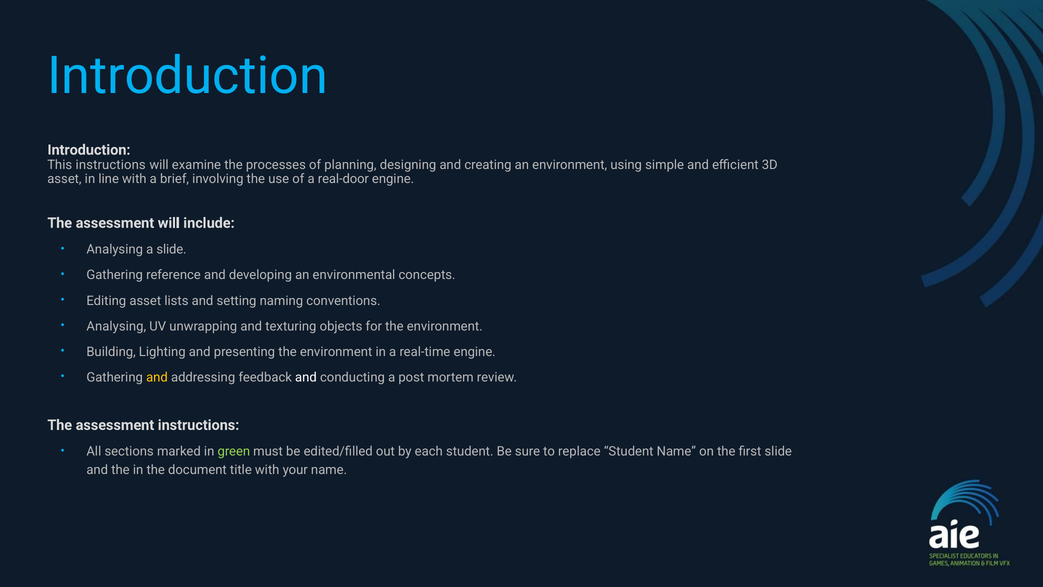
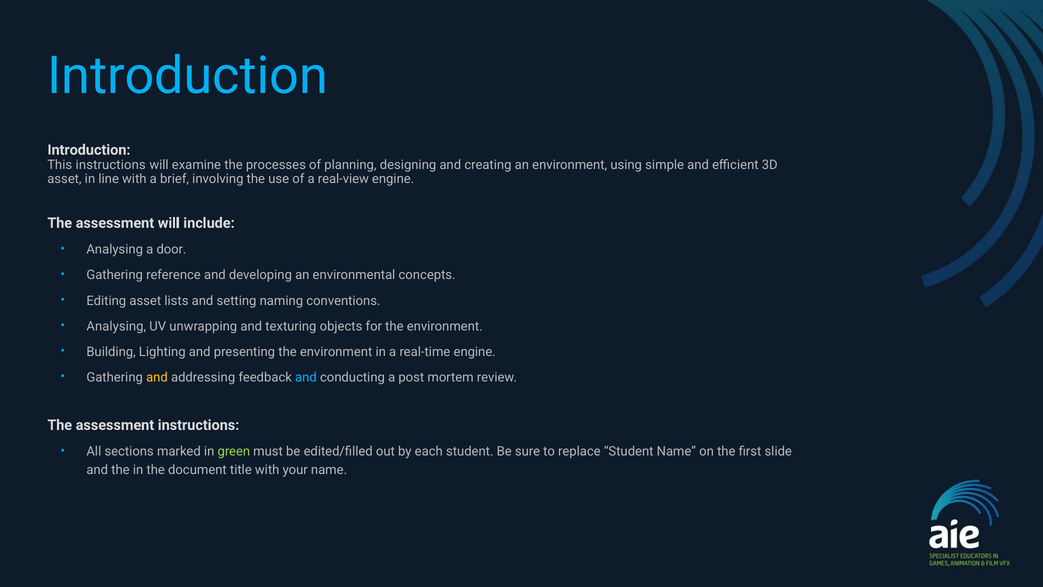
real-door: real-door -> real-view (343, 179)
a slide: slide -> door (171, 249)
and colour: white -> light blue (306, 377)
